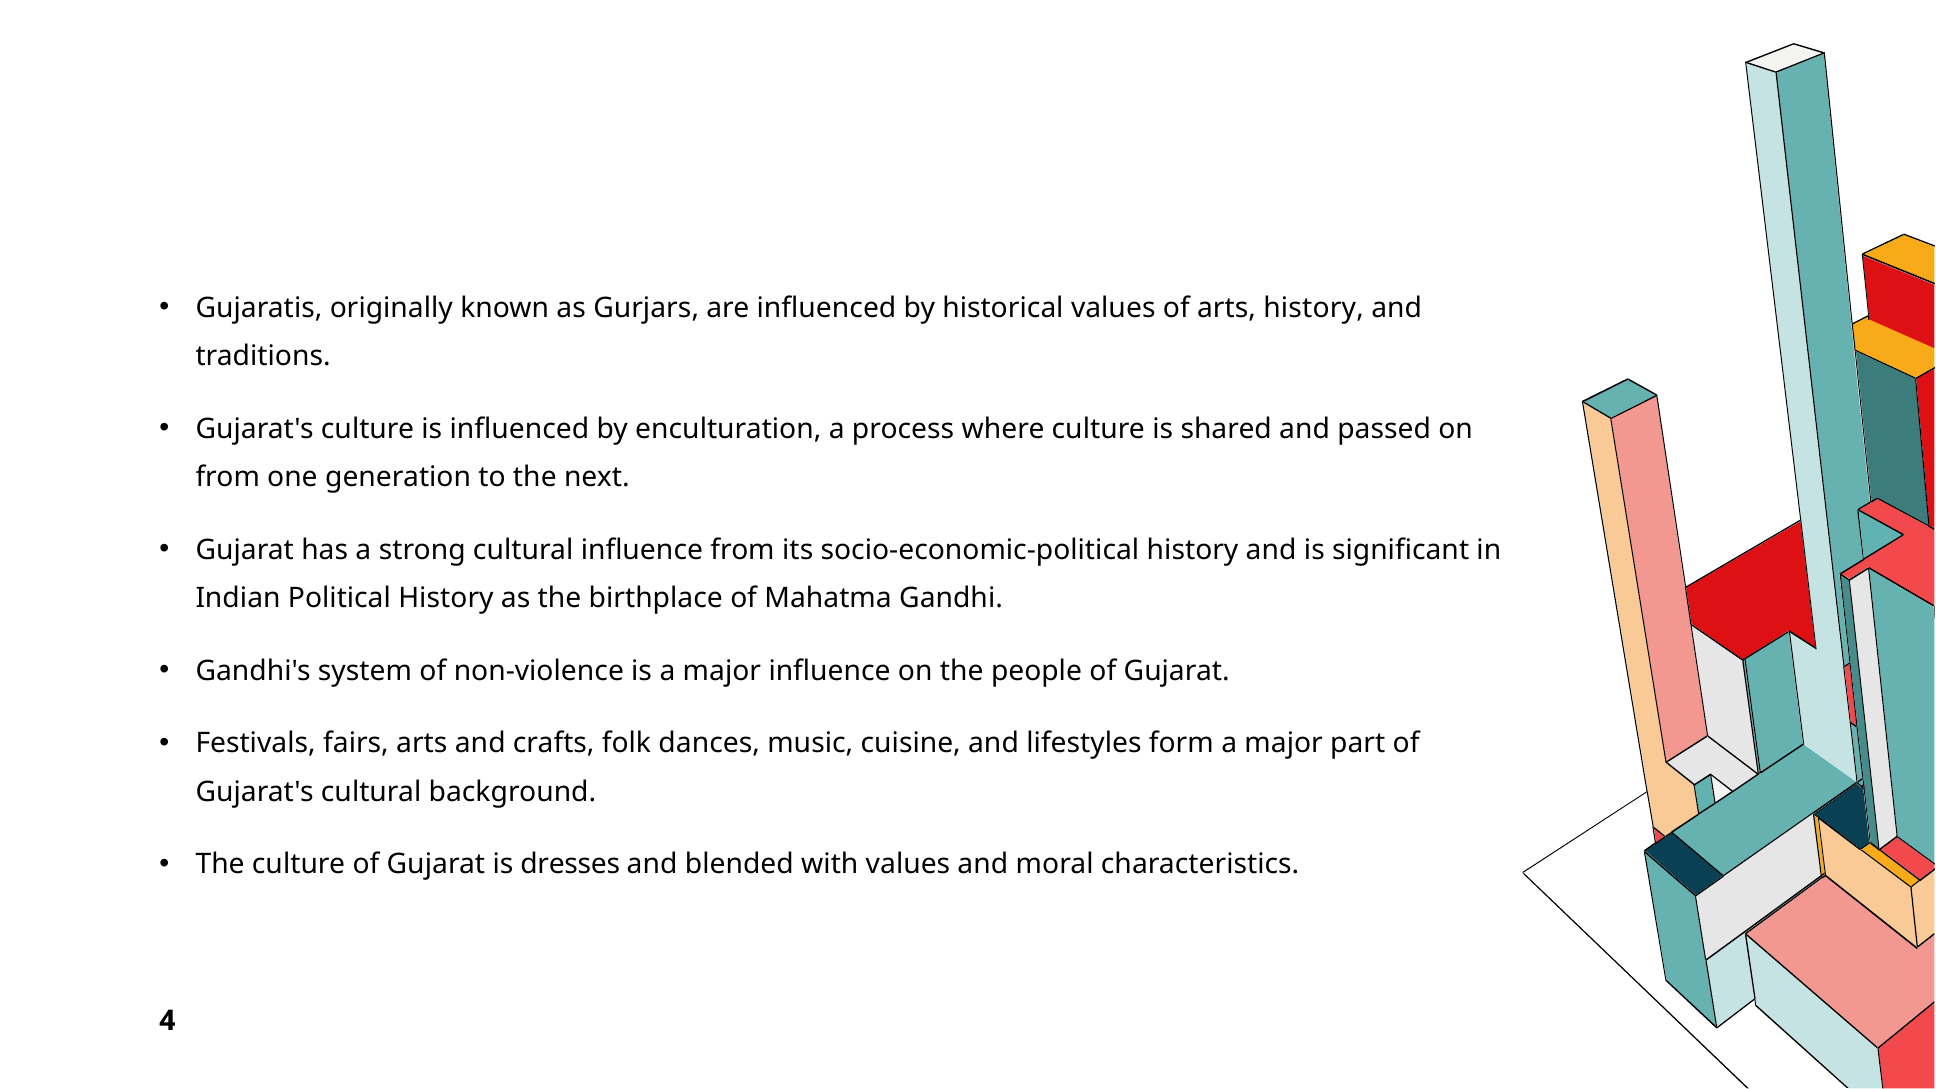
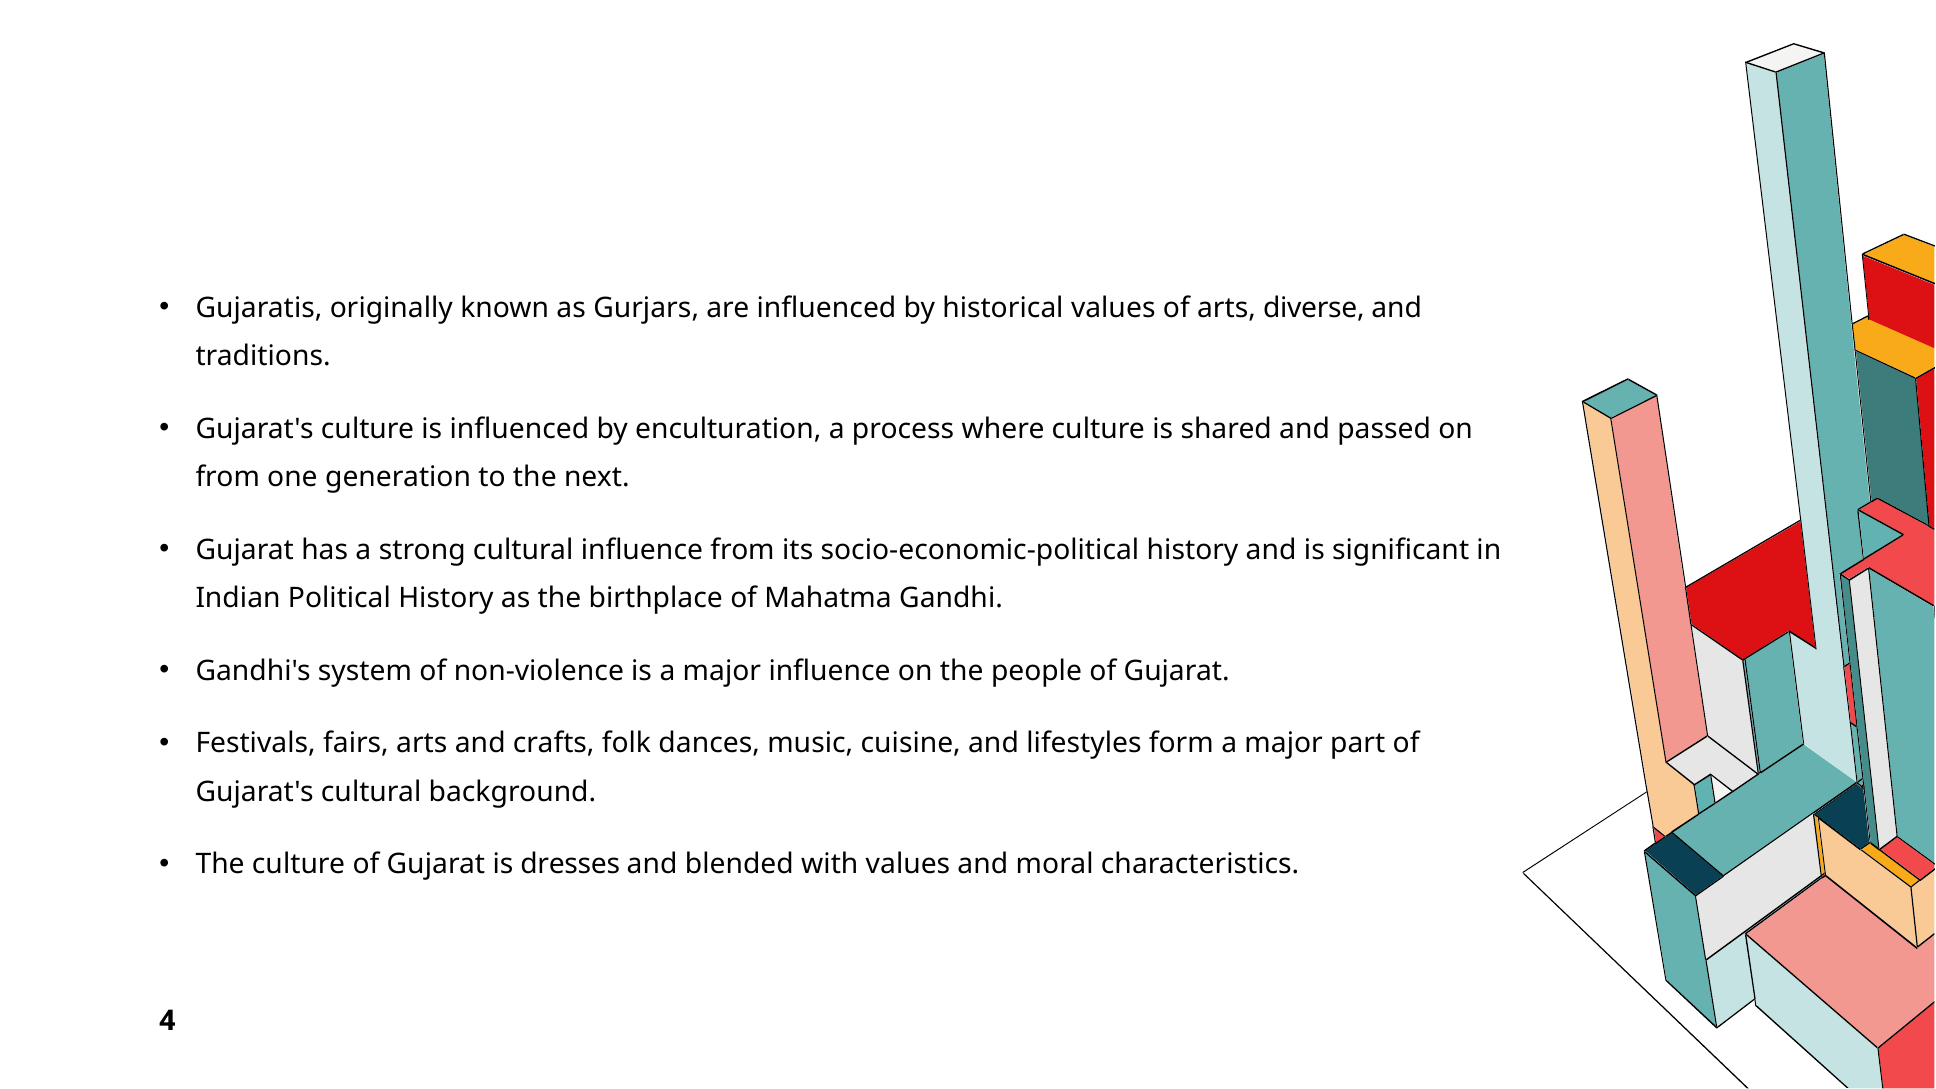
arts history: history -> diverse (1314, 308)
